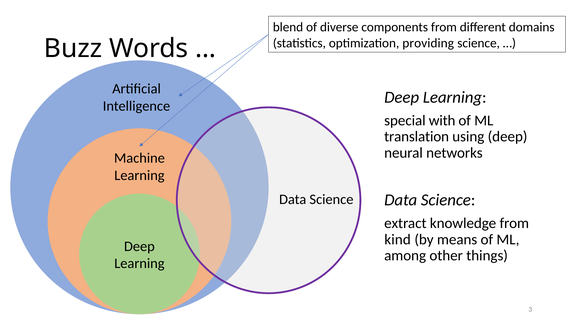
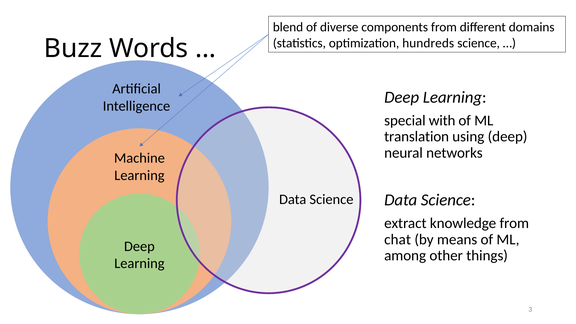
providing: providing -> hundreds (428, 43)
kind: kind -> chat (398, 239)
